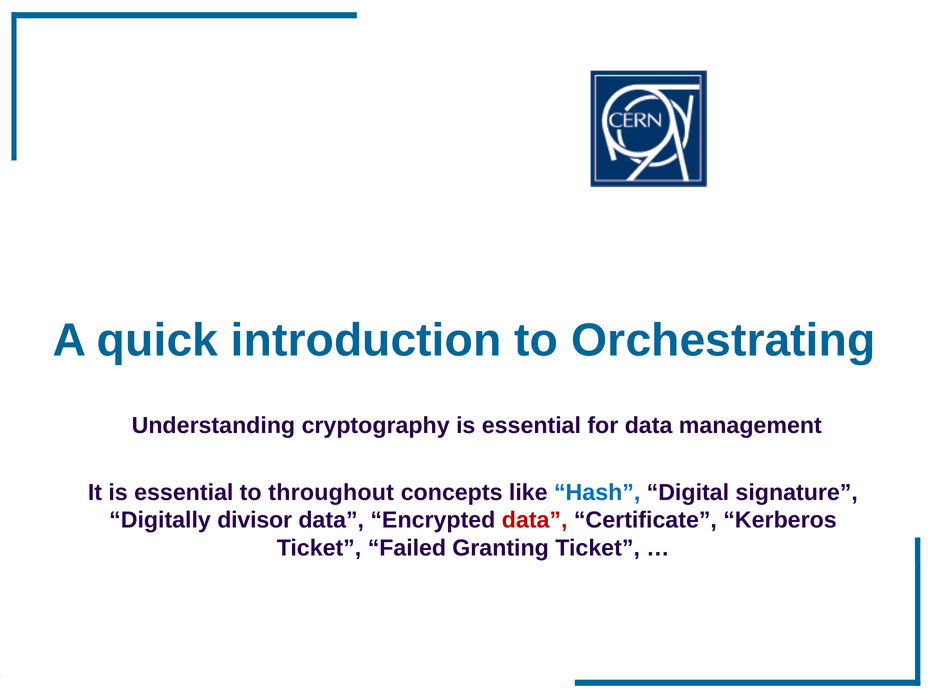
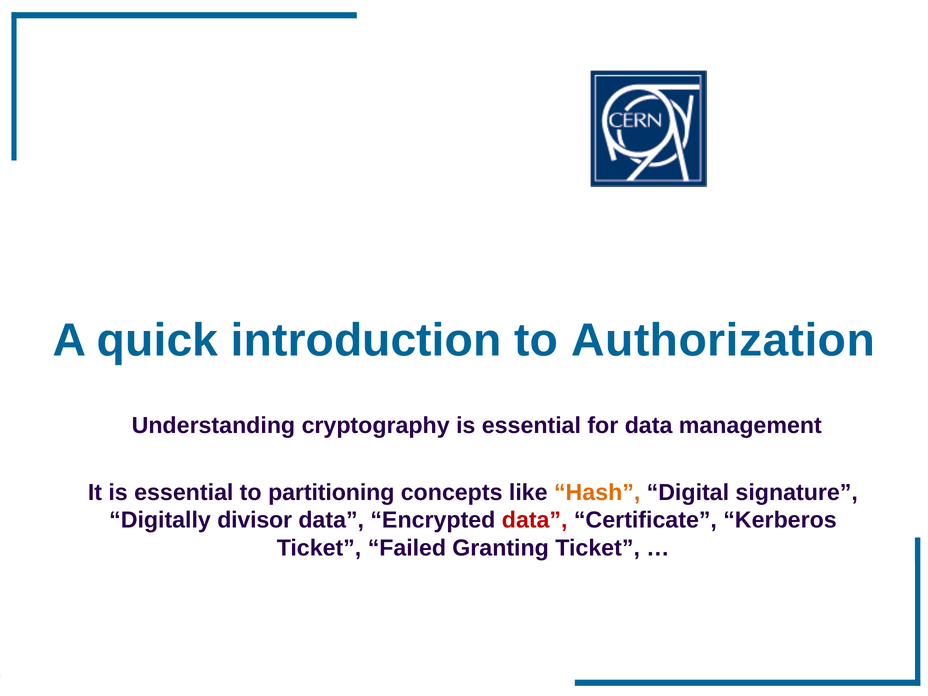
Orchestrating: Orchestrating -> Authorization (723, 340)
throughout: throughout -> partitioning (331, 492)
Hash colour: blue -> orange (597, 492)
